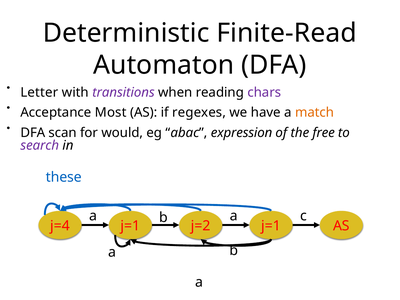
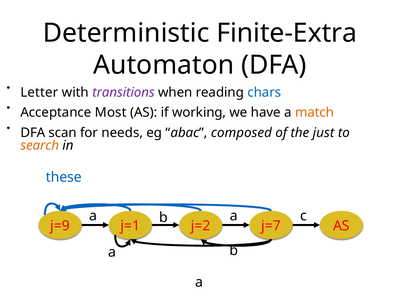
Finite-Read: Finite-Read -> Finite-Extra (287, 33)
chars colour: purple -> blue (264, 92)
regexes: regexes -> working (199, 113)
would: would -> needs (122, 133)
expression: expression -> composed (241, 133)
free: free -> just (324, 133)
search colour: purple -> orange (40, 146)
j=4: j=4 -> j=9 (60, 226)
j=2 j=1: j=1 -> j=7 (271, 226)
